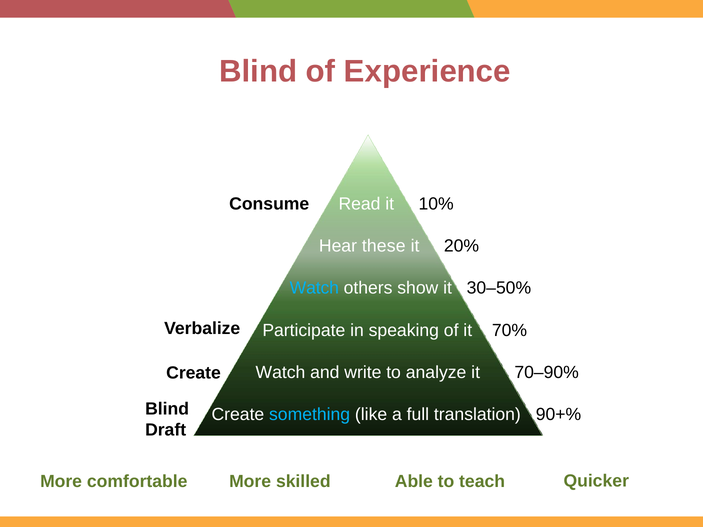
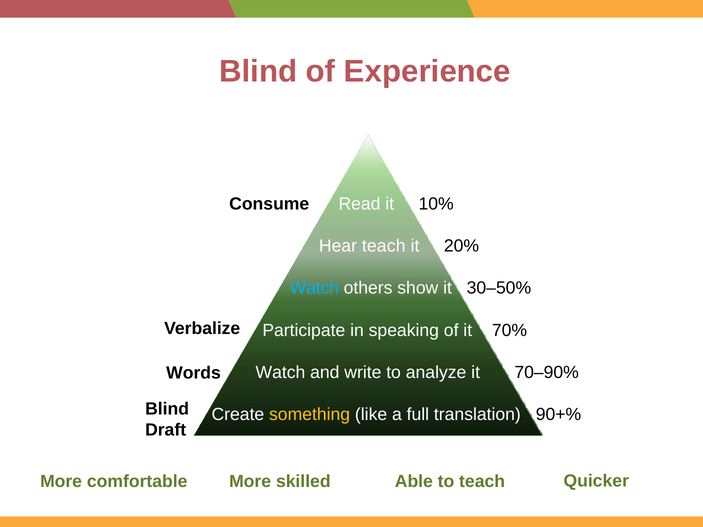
Hear these: these -> teach (384, 246)
Create: Create -> Words (194, 373)
something colour: light blue -> yellow (310, 415)
